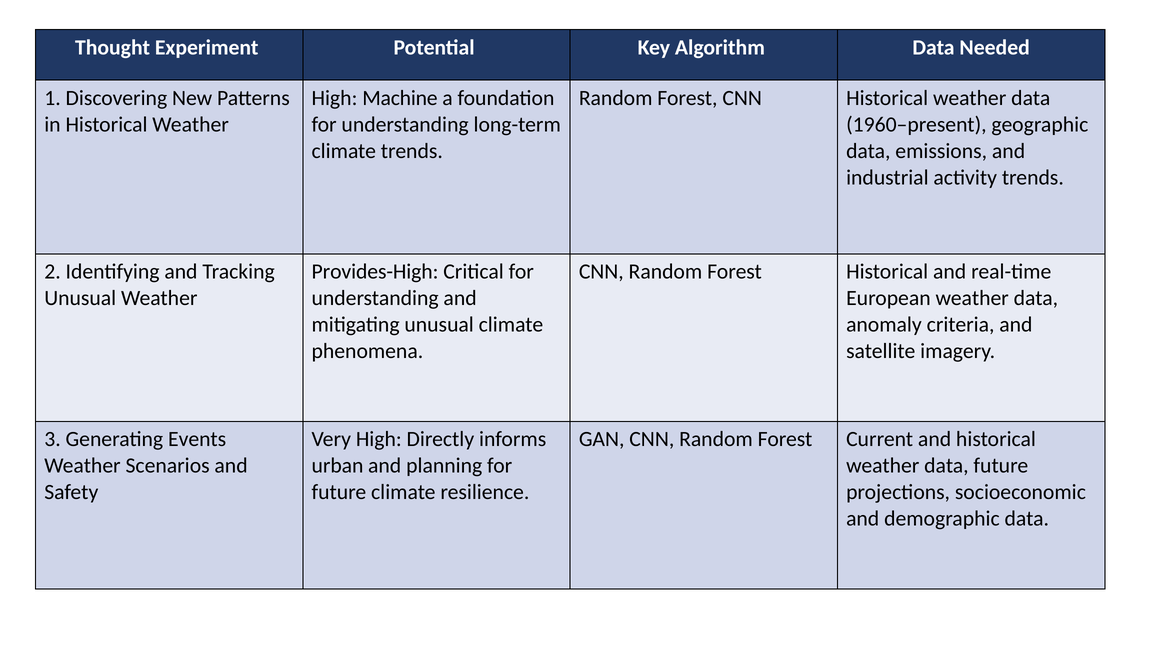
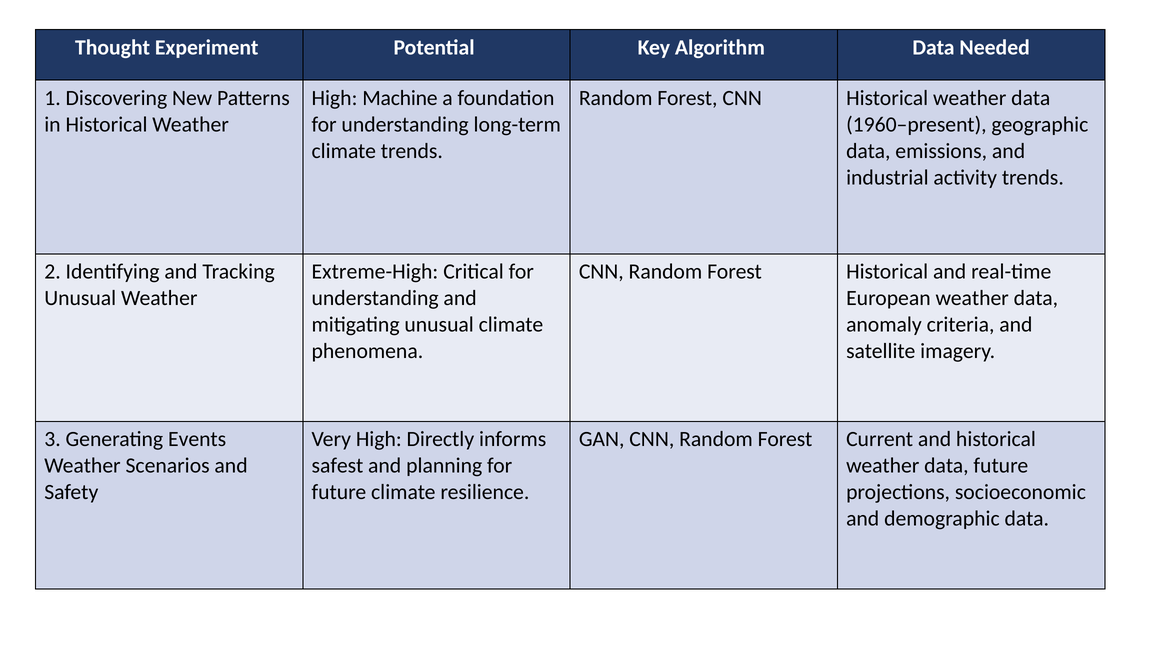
Provides-High: Provides-High -> Extreme-High (375, 272)
urban: urban -> safest (337, 466)
